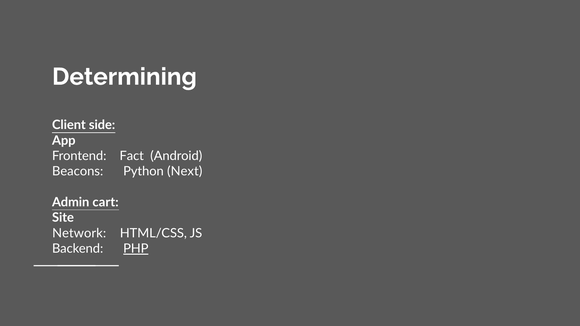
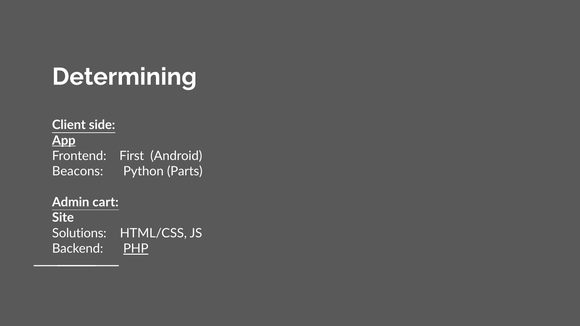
App underline: none -> present (64, 141)
Fact: Fact -> First (132, 156)
Next: Next -> Parts (185, 172)
Network: Network -> Solutions (79, 233)
